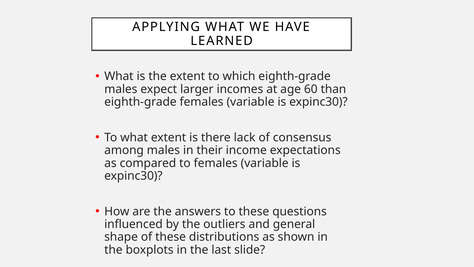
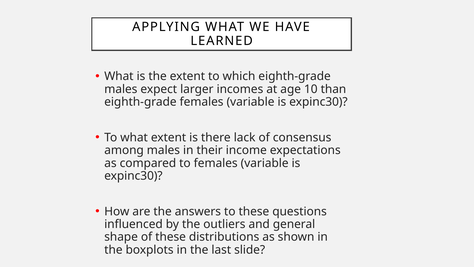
60: 60 -> 10 (311, 89)
